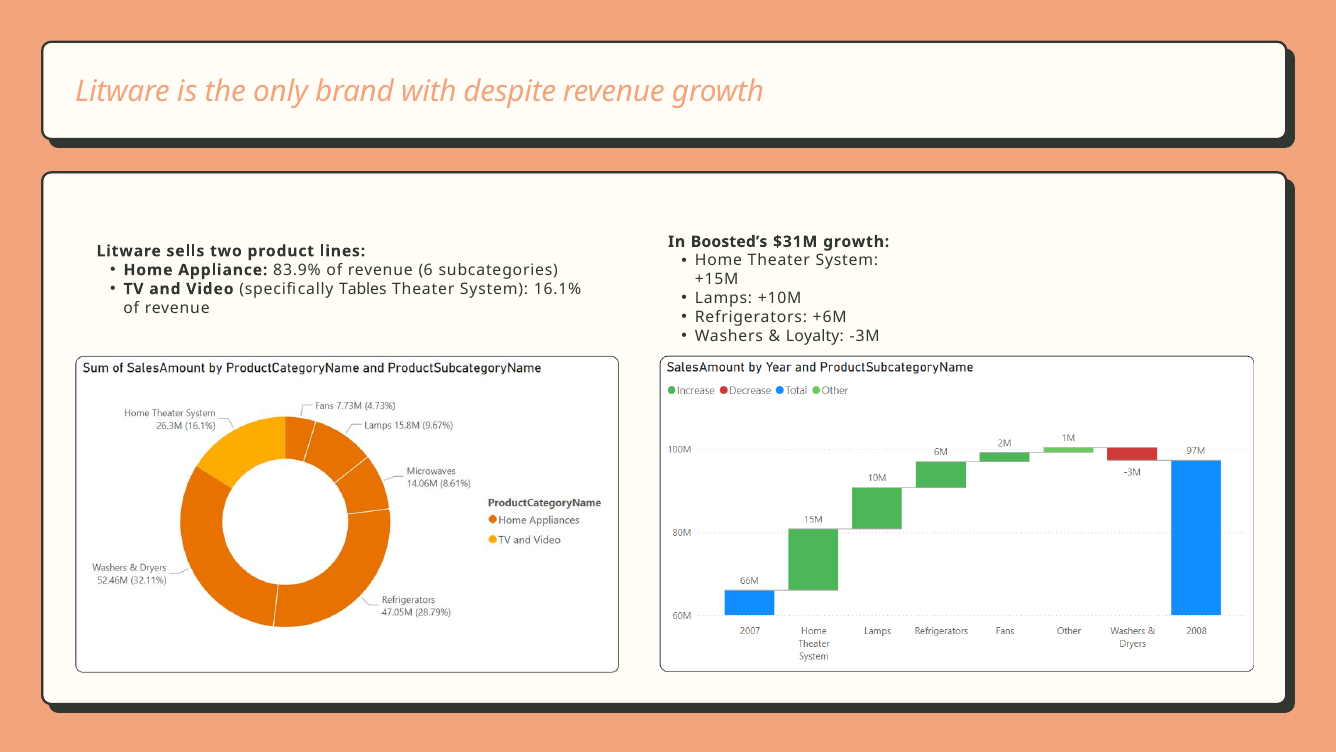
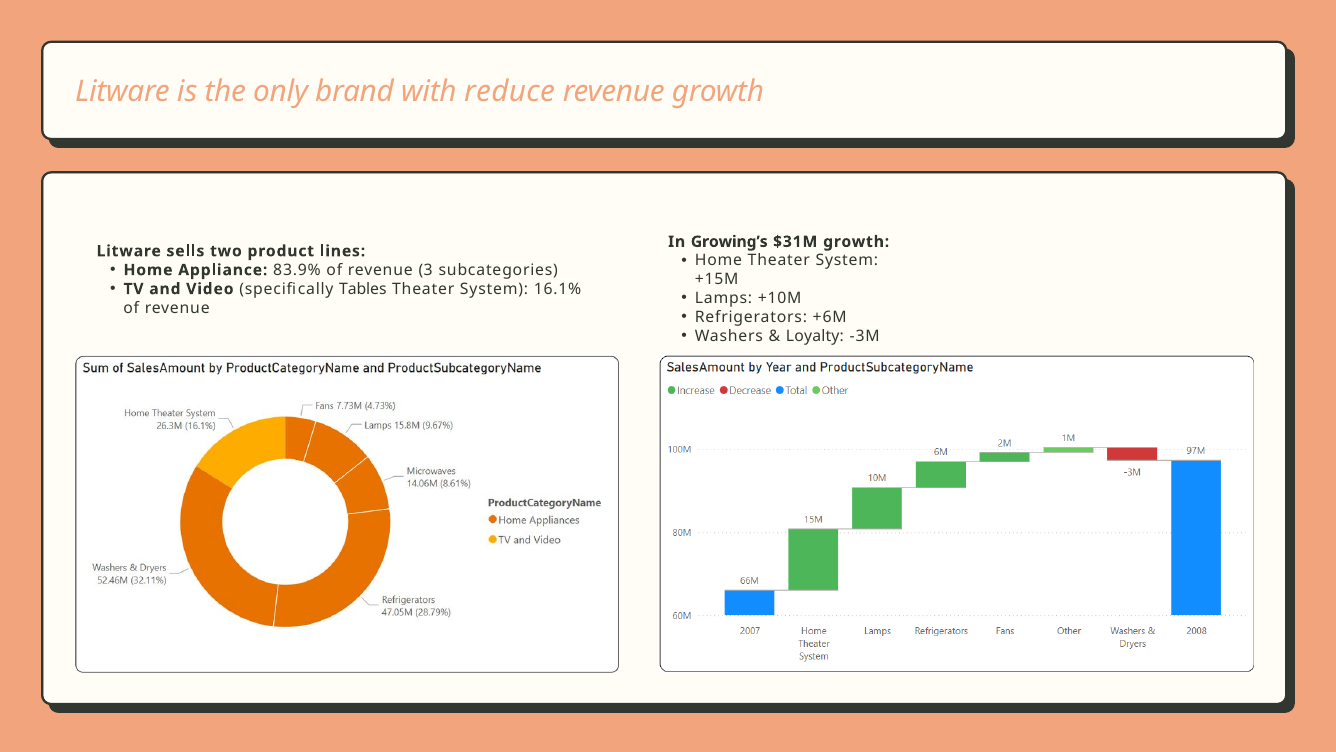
despite: despite -> reduce (510, 91)
Boosted’s: Boosted’s -> Growing’s (729, 242)
6: 6 -> 3 (426, 270)
